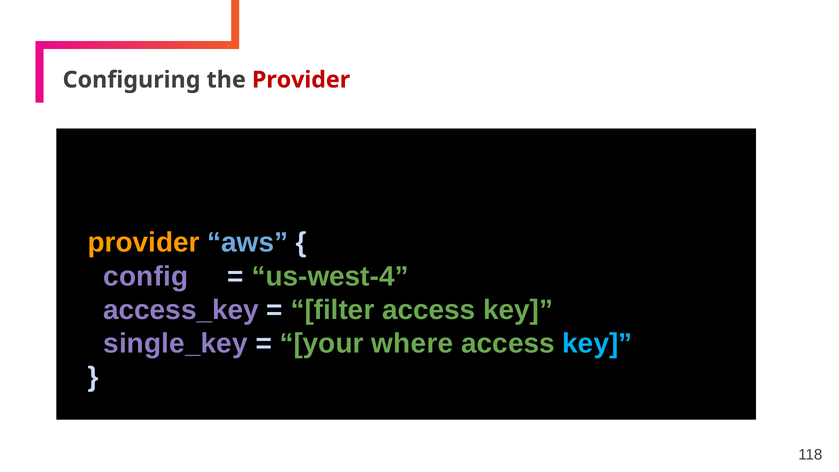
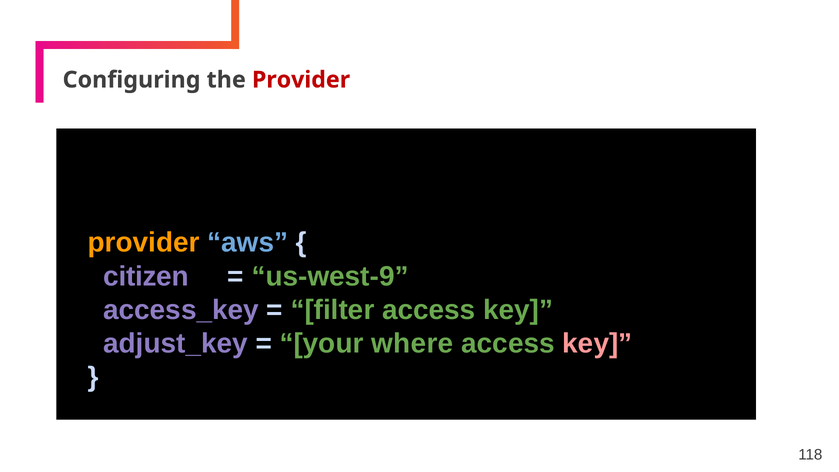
config: config -> citizen (146, 276)
us-west-4: us-west-4 -> us-west-9 (330, 276)
single_key: single_key -> adjust_key (176, 343)
key colour: light blue -> pink (597, 343)
